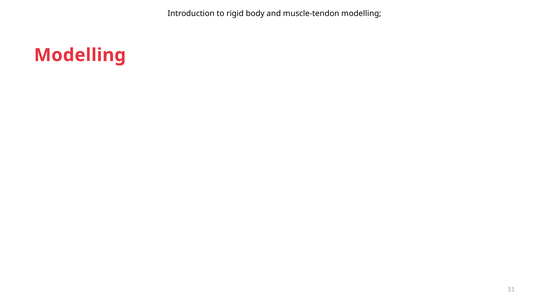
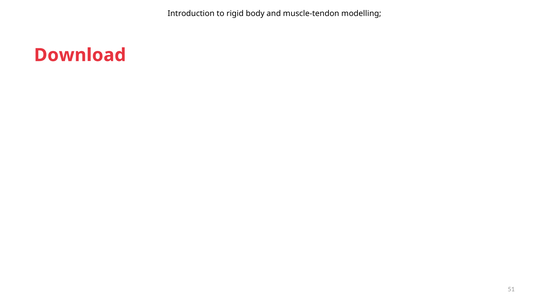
Modelling: Modelling -> Download (80, 55)
